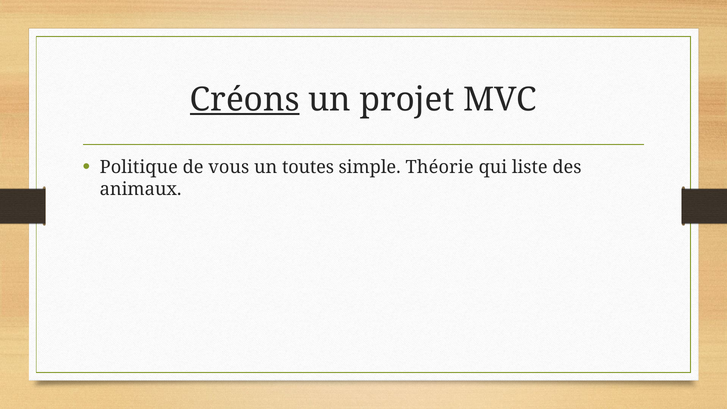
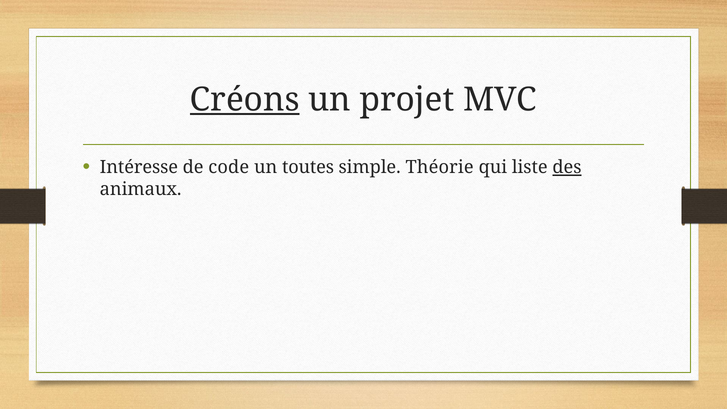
Politique: Politique -> Intéresse (139, 167)
vous: vous -> code (229, 167)
des underline: none -> present (567, 167)
